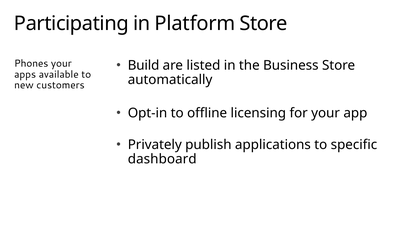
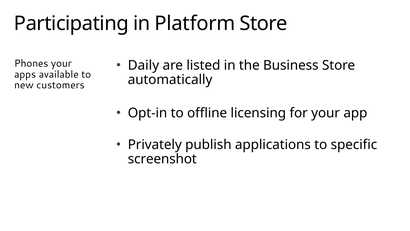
Build: Build -> Daily (143, 65)
dashboard: dashboard -> screenshot (162, 159)
